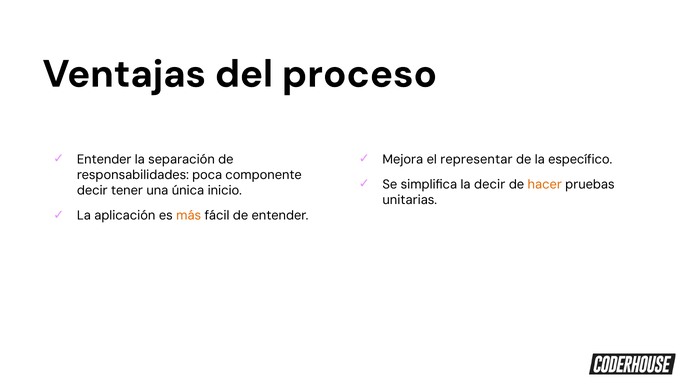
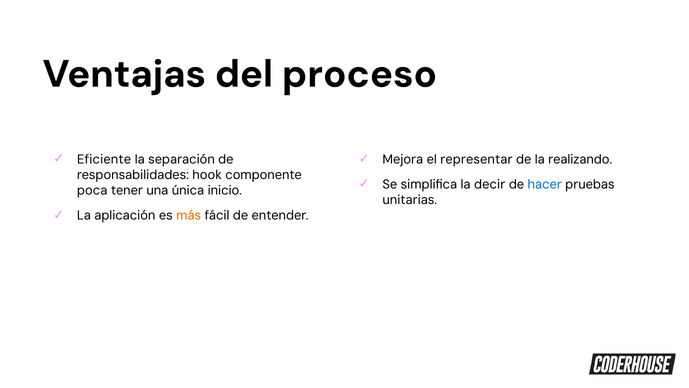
Entender: Entender -> Eficiente (104, 159)
específico: específico -> realizando (580, 159)
poca: poca -> hook (207, 175)
hacer colour: orange -> blue (545, 184)
decir: decir -> poca (92, 190)
